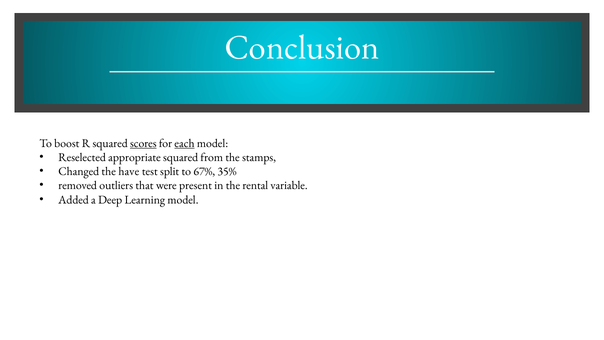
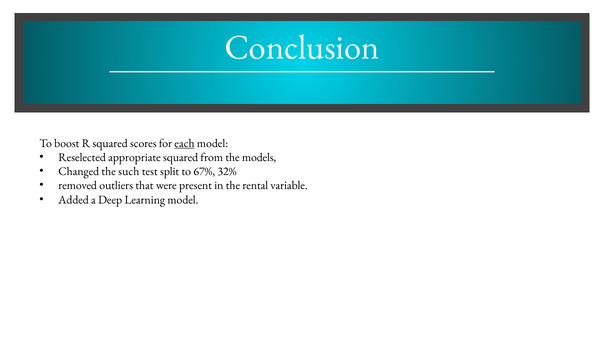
scores underline: present -> none (143, 143)
stamps: stamps -> models (259, 157)
have: have -> such (129, 171)
35%: 35% -> 32% (227, 171)
